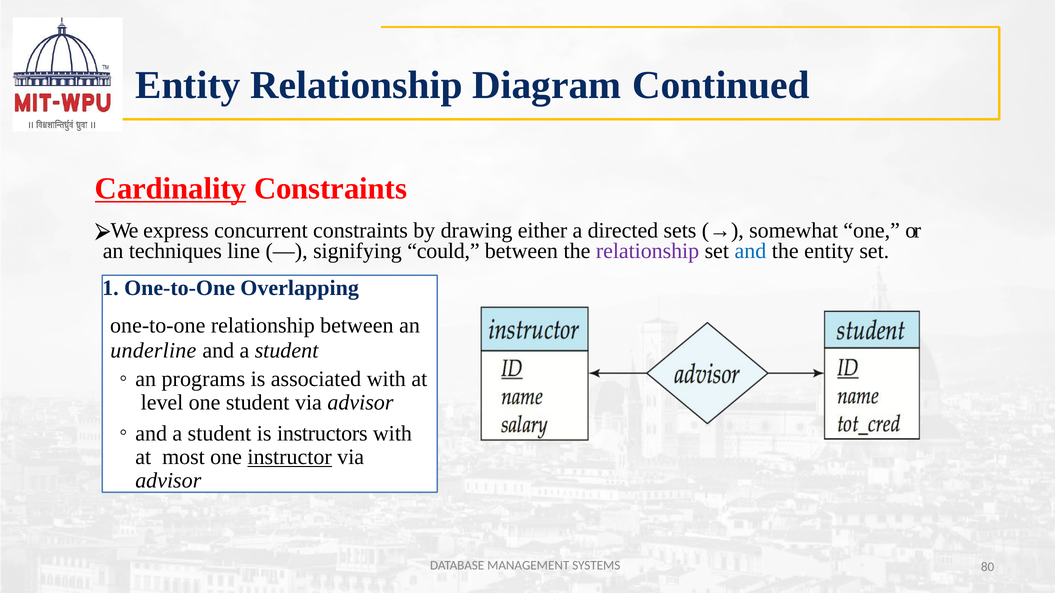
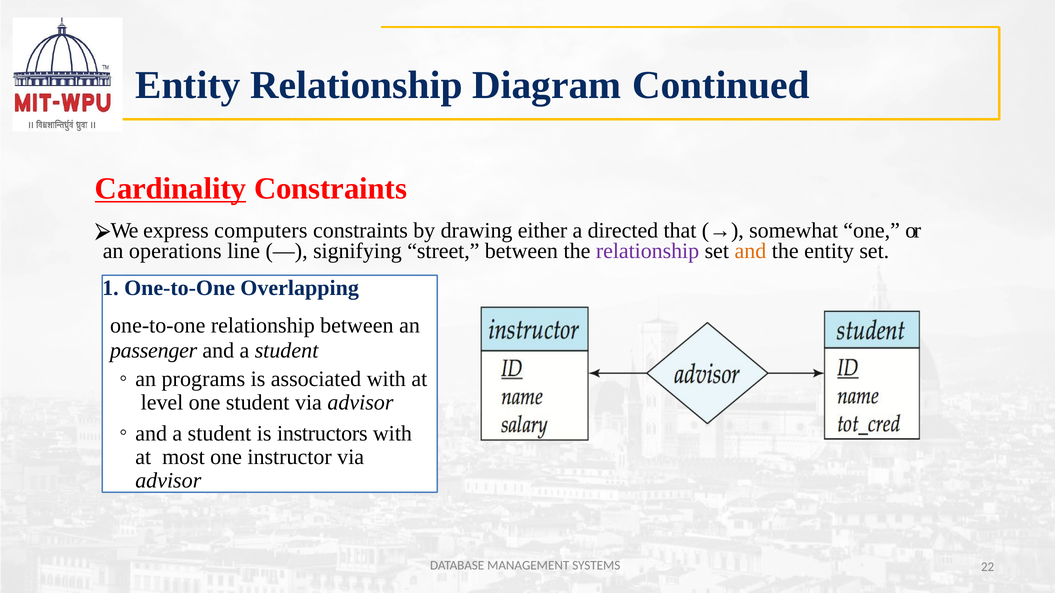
concurrent: concurrent -> computers (261, 230)
sets: sets -> that (680, 230)
techniques: techniques -> operations (175, 251)
could: could -> street (443, 251)
and colour: blue -> orange (750, 251)
underline: underline -> passenger (154, 351)
instructor underline: present -> none (290, 457)
80: 80 -> 22 (988, 567)
